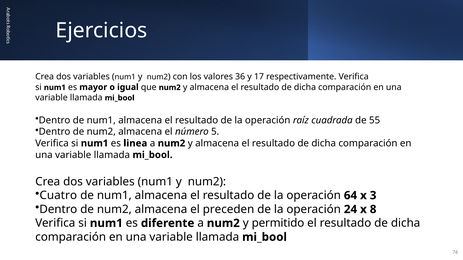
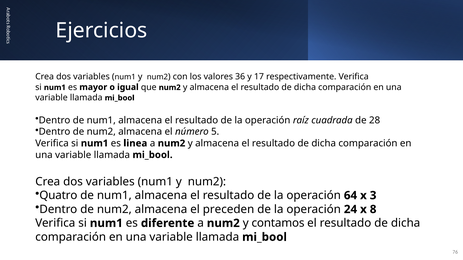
55: 55 -> 28 (375, 120)
Cuatro: Cuatro -> Quatro (58, 196)
permitido: permitido -> contamos (278, 224)
